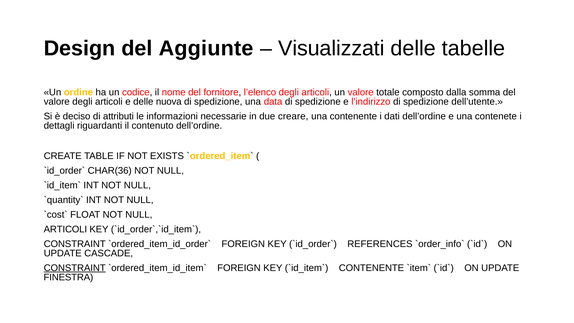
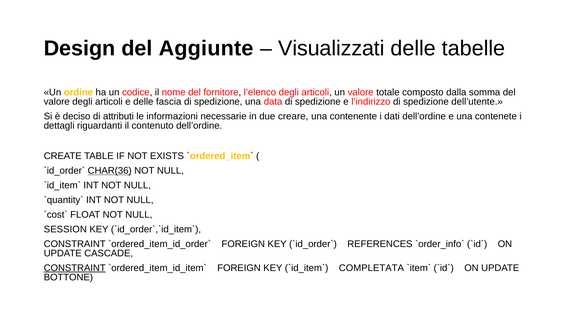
nuova: nuova -> fascia (169, 102)
CHAR(36 underline: none -> present (110, 171)
ARTICOLI: ARTICOLI -> SESSION (65, 229)
CONTENENTE: CONTENENTE -> COMPLETATA (371, 268)
FINESTRA: FINESTRA -> BOTTONE (68, 277)
